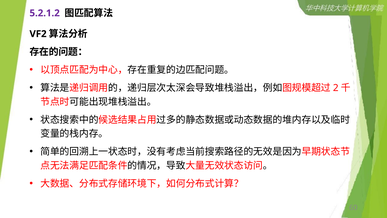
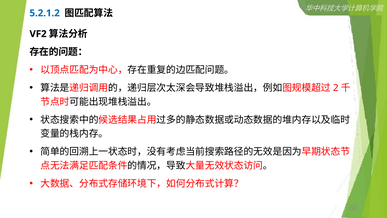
5.2.1.2 colour: purple -> blue (45, 13)
